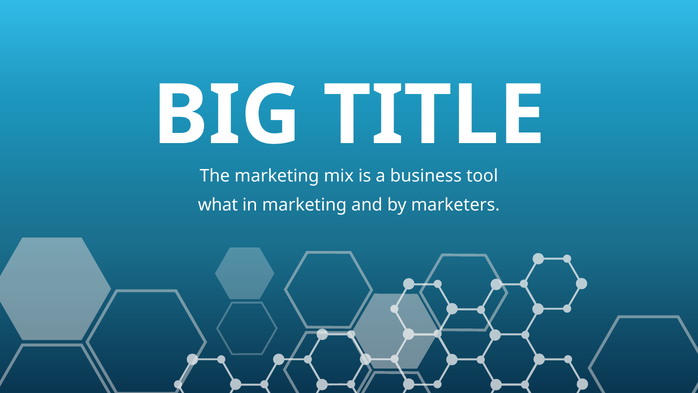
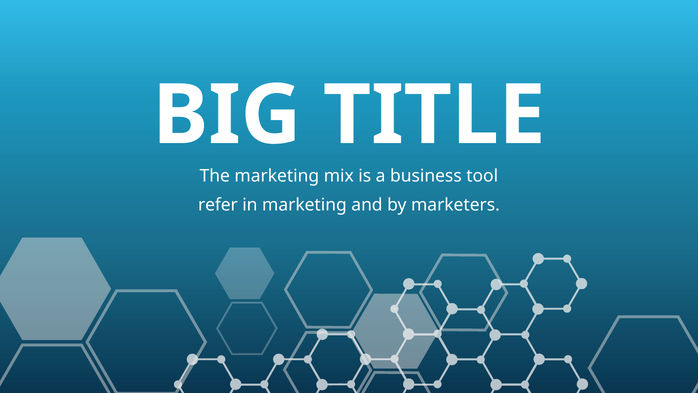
what: what -> refer (218, 205)
